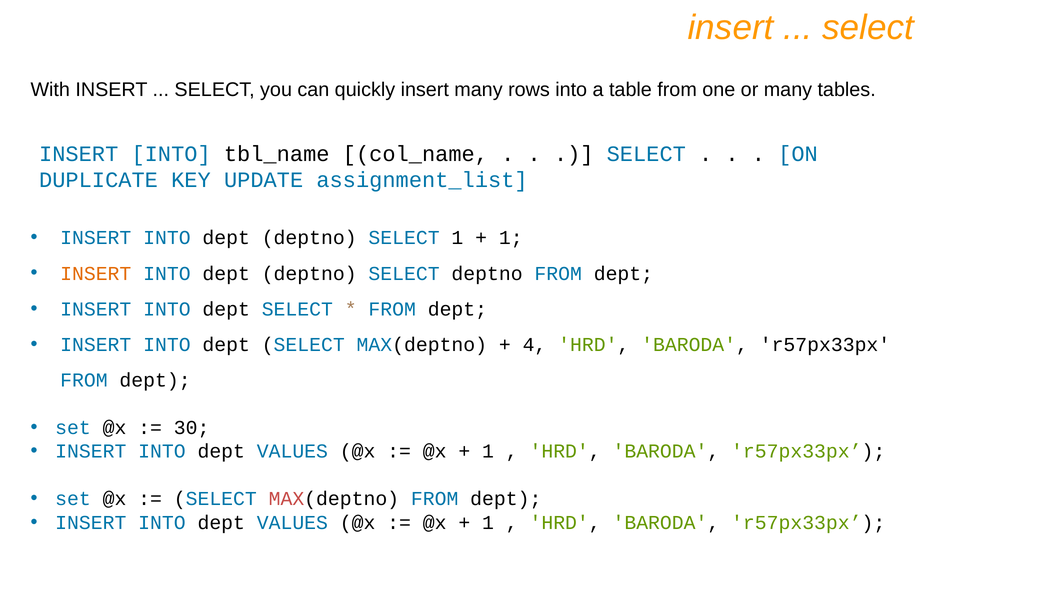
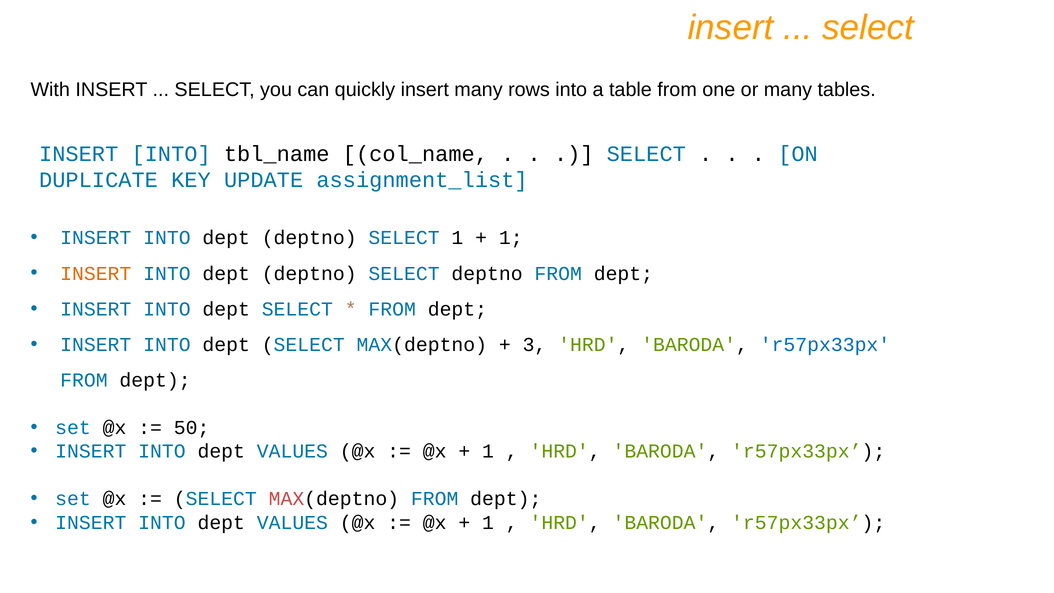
4: 4 -> 3 (534, 345)
r57px33px colour: black -> blue (825, 345)
30: 30 -> 50 (192, 428)
